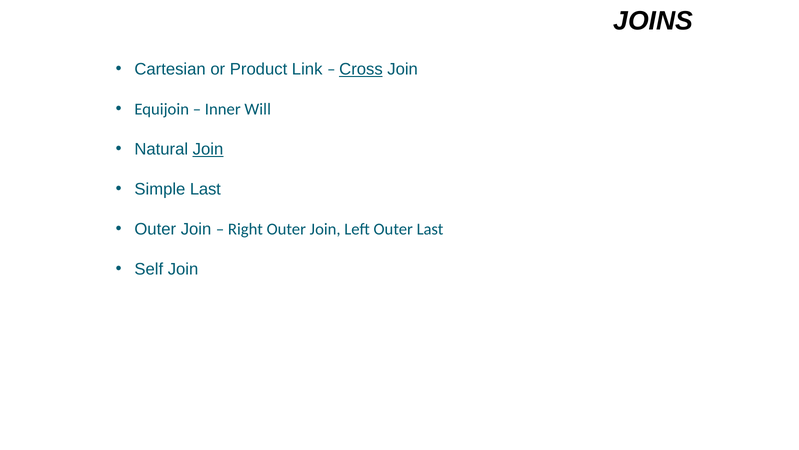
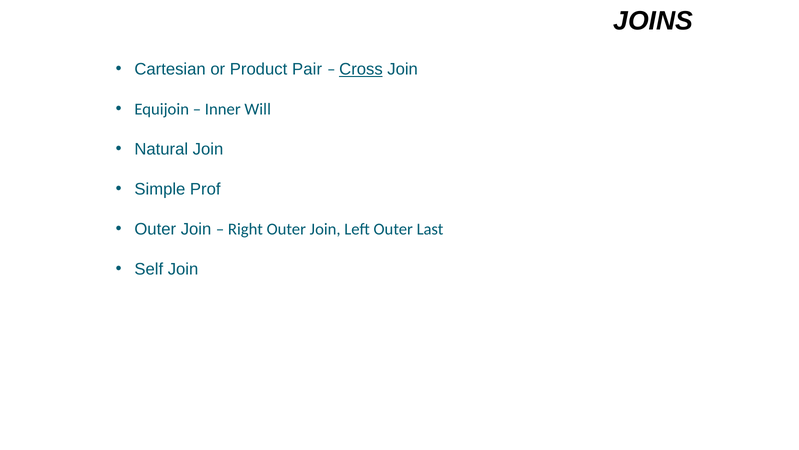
Link: Link -> Pair (307, 69)
Join underline: present -> none (208, 149)
Simple Last: Last -> Prof (205, 189)
